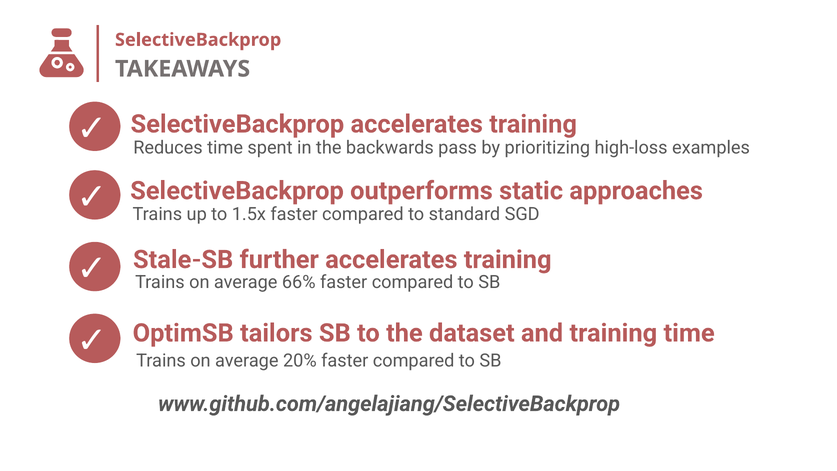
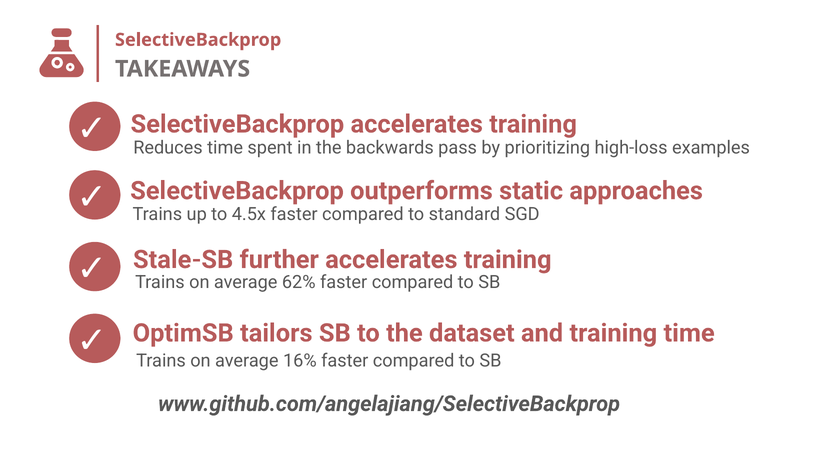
1.5x: 1.5x -> 4.5x (249, 214)
66%: 66% -> 62% (299, 282)
20%: 20% -> 16% (300, 360)
